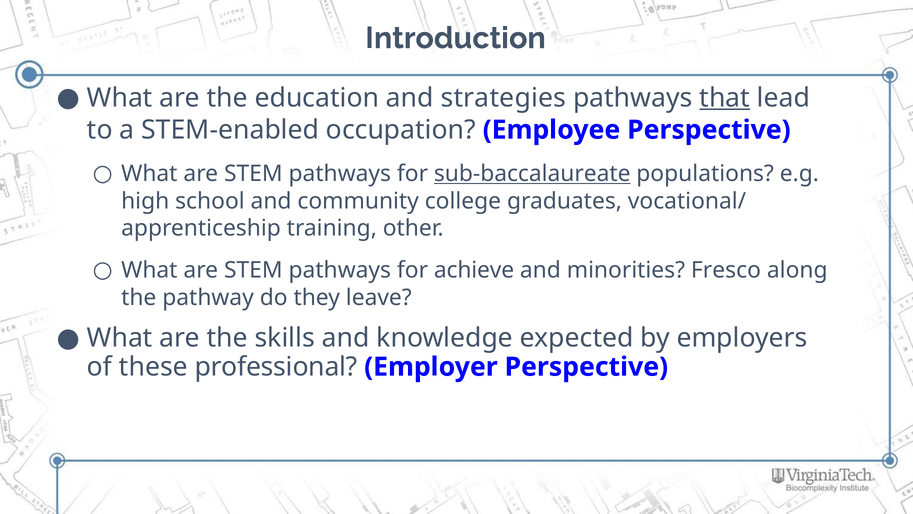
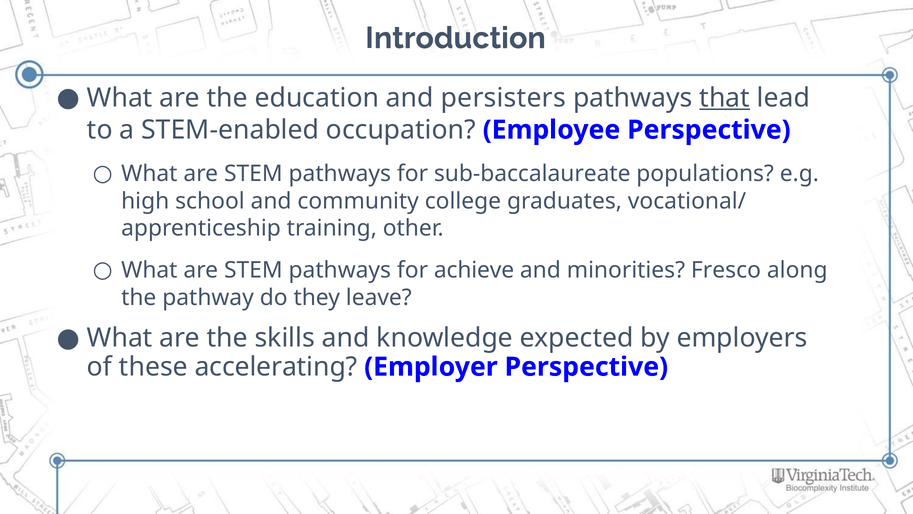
strategies: strategies -> persisters (503, 98)
sub-baccalaureate underline: present -> none (532, 173)
professional: professional -> accelerating (276, 367)
